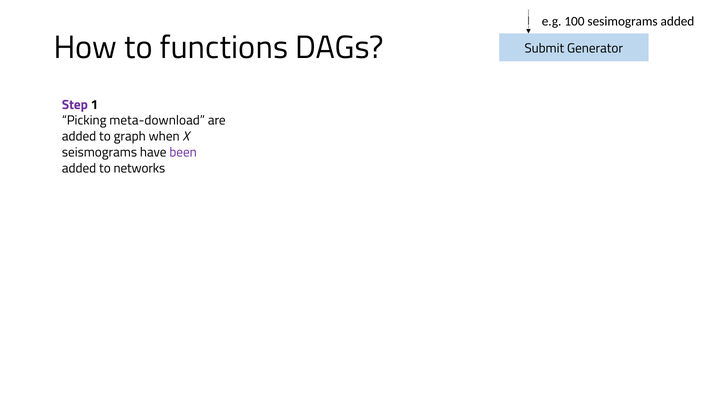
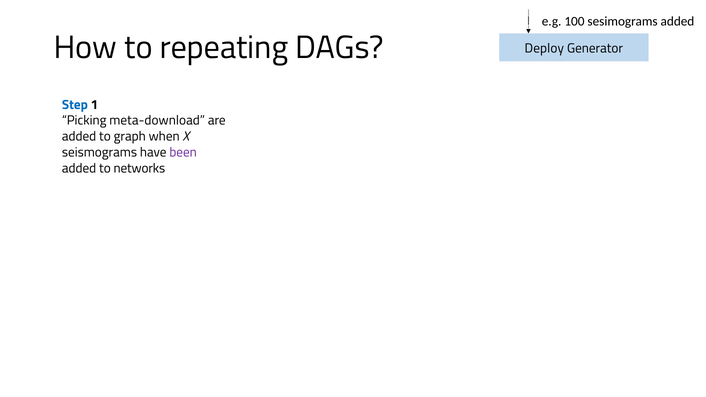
functions: functions -> repeating (224, 48)
Submit: Submit -> Deploy (544, 48)
Step colour: purple -> blue (75, 105)
